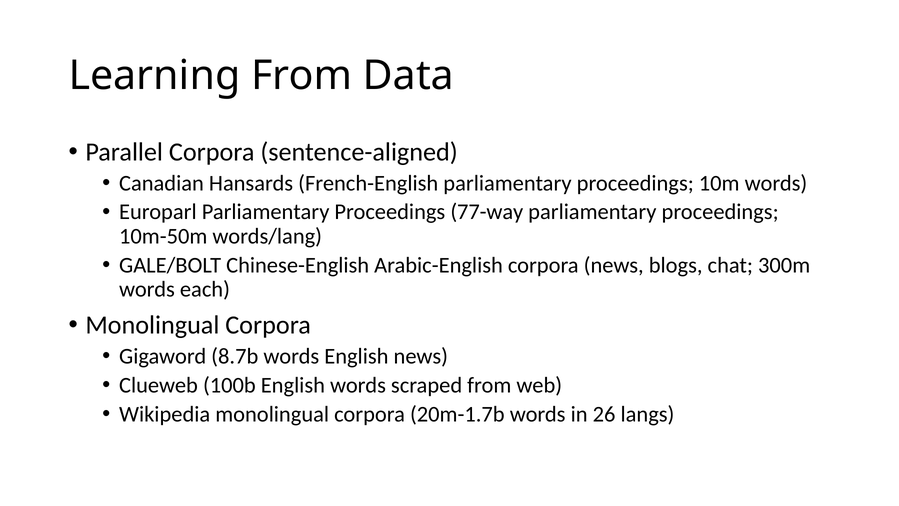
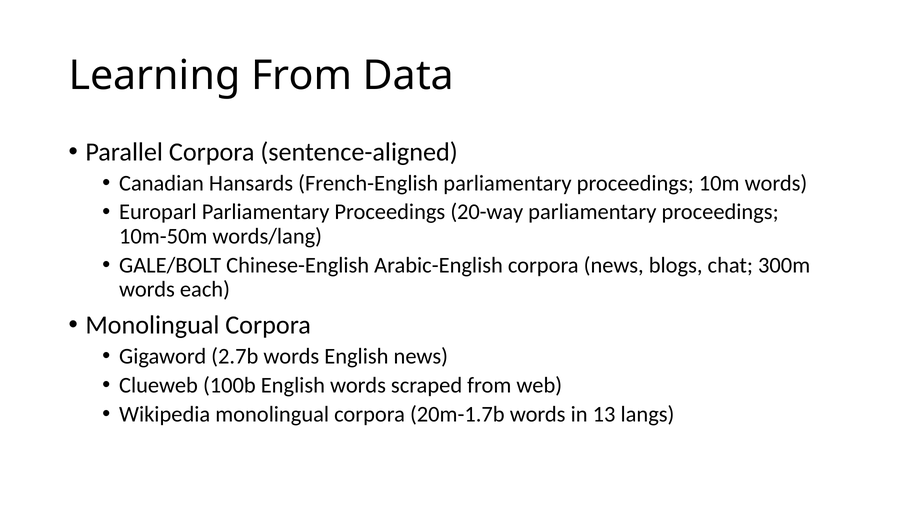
77-way: 77-way -> 20-way (487, 212)
8.7b: 8.7b -> 2.7b (235, 356)
26: 26 -> 13 (604, 414)
